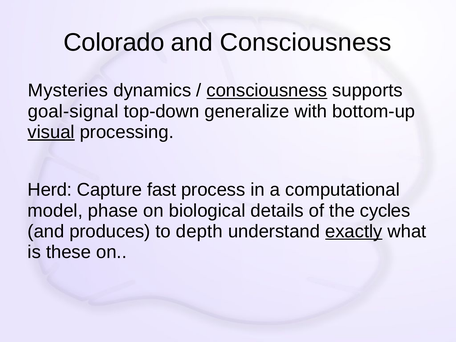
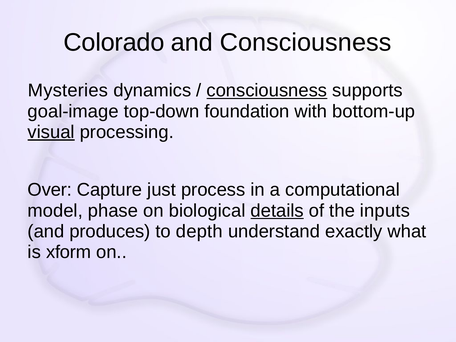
goal-signal: goal-signal -> goal-image (73, 111)
generalize: generalize -> foundation (247, 111)
Herd: Herd -> Over (50, 190)
fast: fast -> just (162, 190)
details underline: none -> present (277, 211)
cycles: cycles -> inputs (385, 211)
exactly underline: present -> none (354, 232)
these: these -> xform (69, 252)
